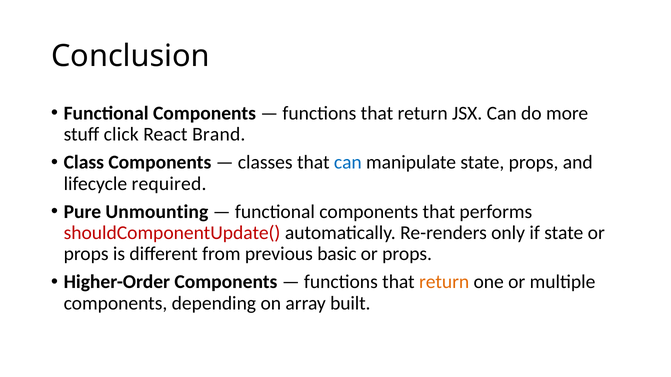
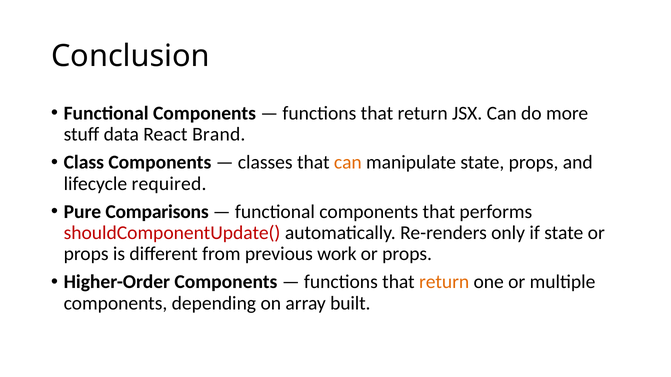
click: click -> data (121, 135)
can colour: blue -> orange (348, 163)
Unmounting: Unmounting -> Comparisons (157, 212)
basic: basic -> work (337, 254)
